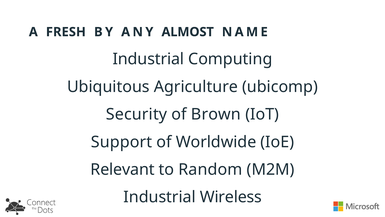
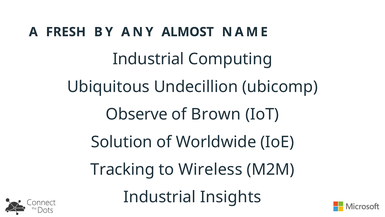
Agriculture: Agriculture -> Undecillion (196, 87)
Security: Security -> Observe (137, 114)
Support: Support -> Solution (122, 142)
Relevant: Relevant -> Tracking (123, 169)
Random: Random -> Wireless (210, 169)
Wireless: Wireless -> Insights (231, 197)
